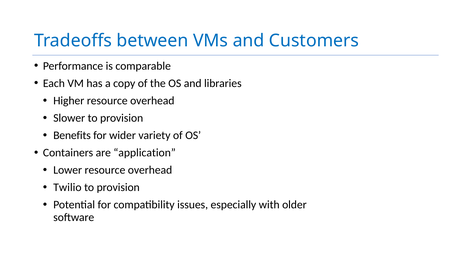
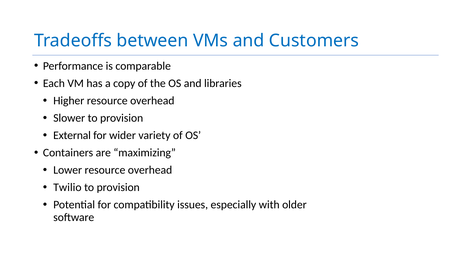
Benefits: Benefits -> External (72, 135)
application: application -> maximizing (145, 153)
